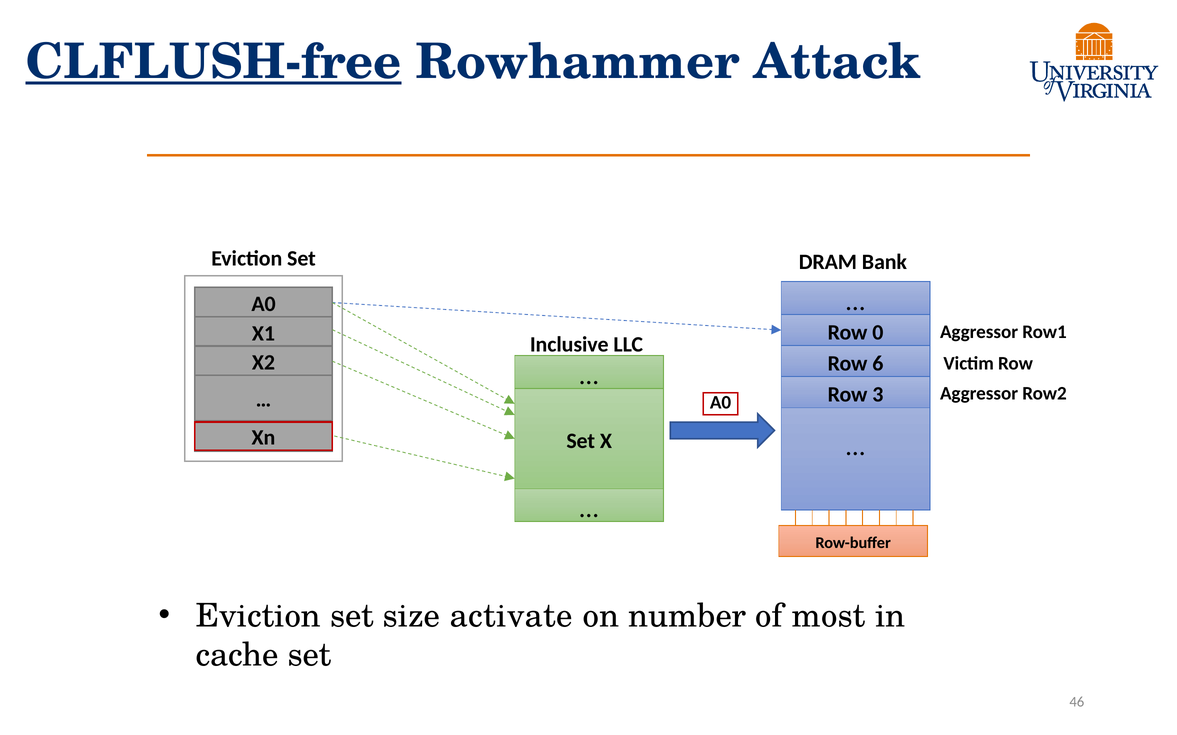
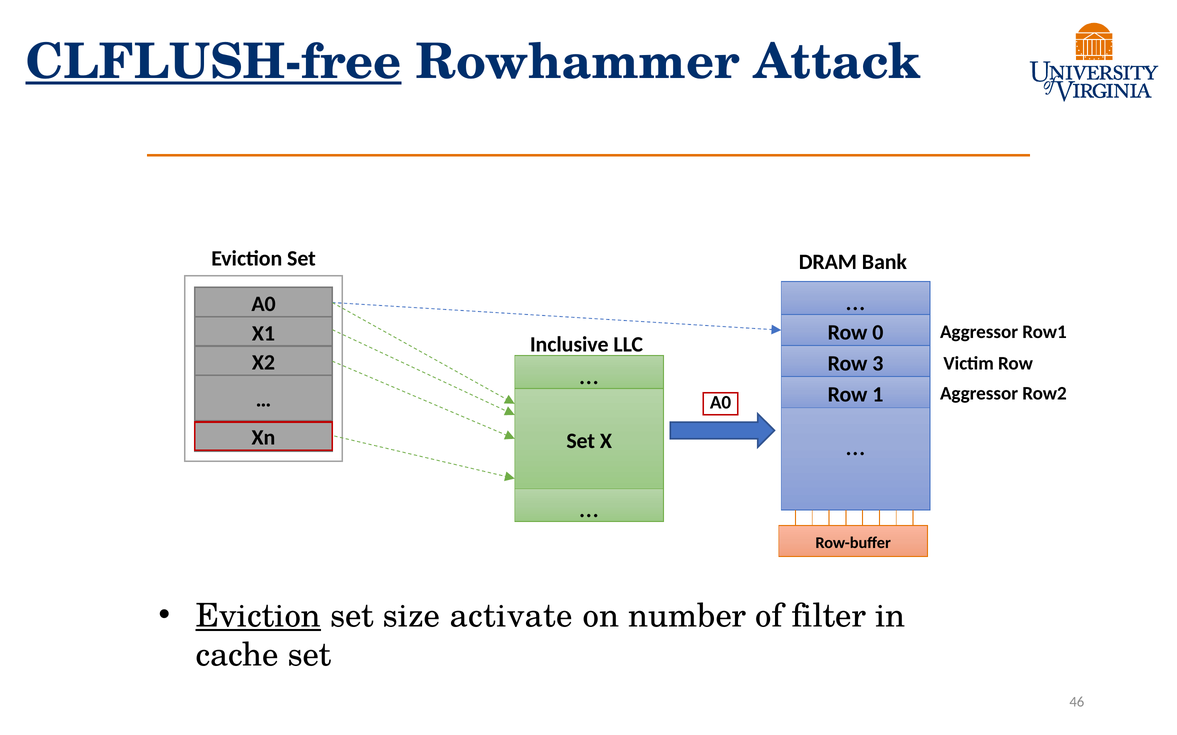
6: 6 -> 3 (878, 364)
3: 3 -> 1 (878, 395)
Eviction underline: none -> present (258, 616)
most: most -> filter (829, 616)
